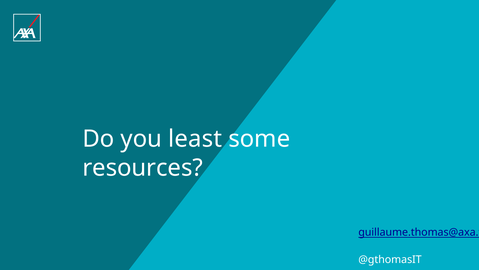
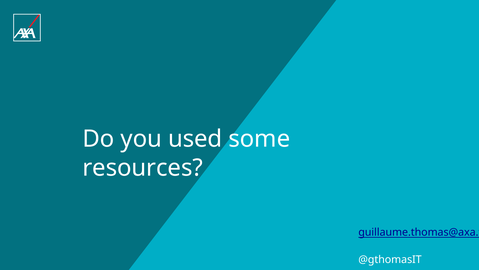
least: least -> used (195, 139)
